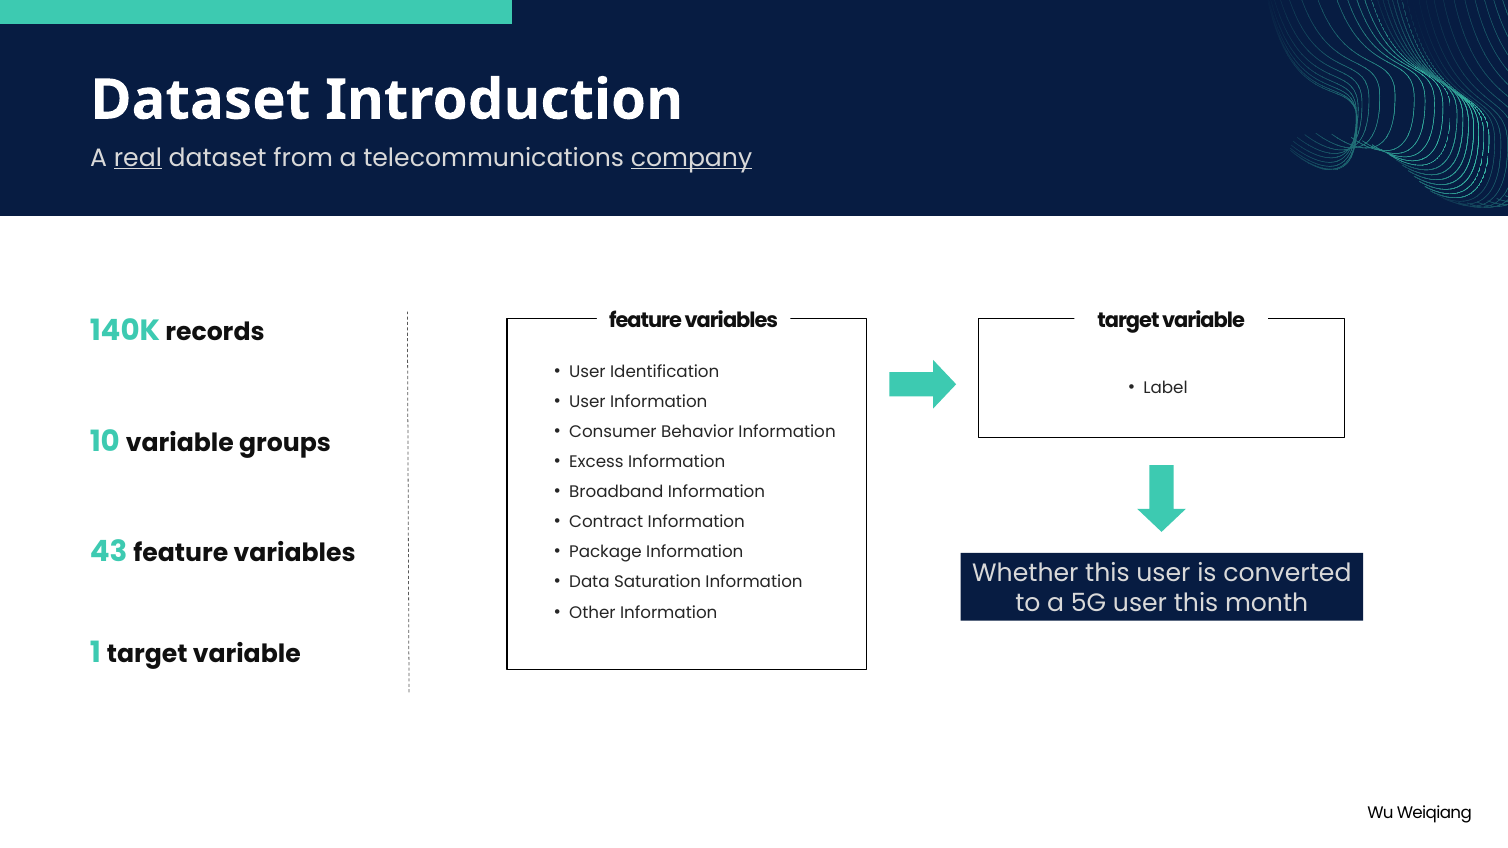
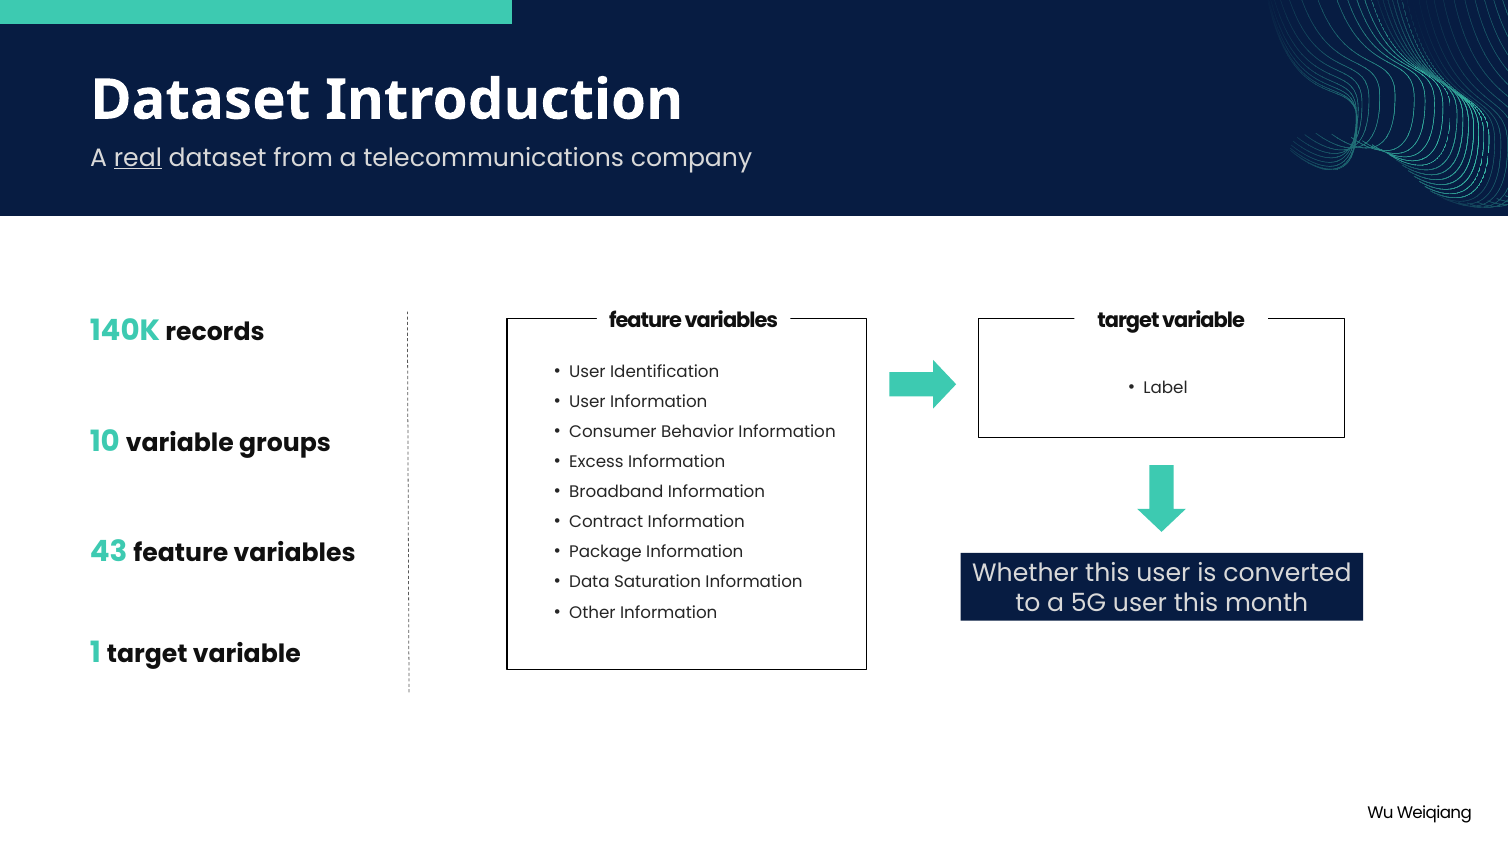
company underline: present -> none (691, 158)
